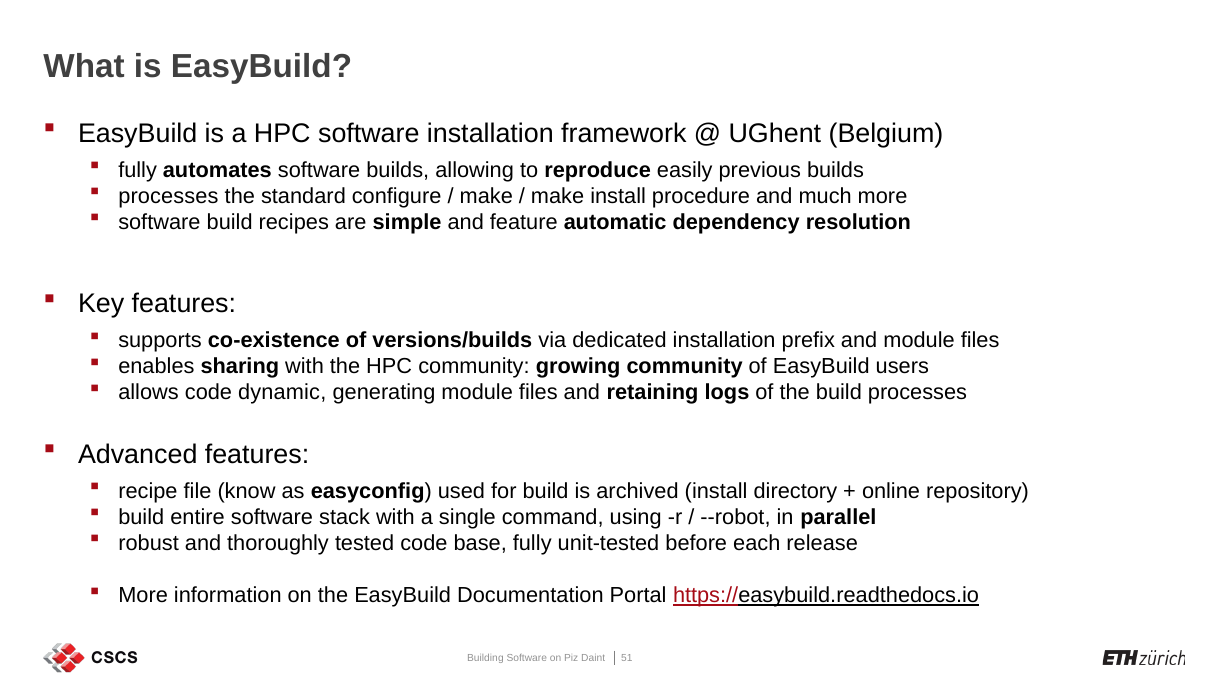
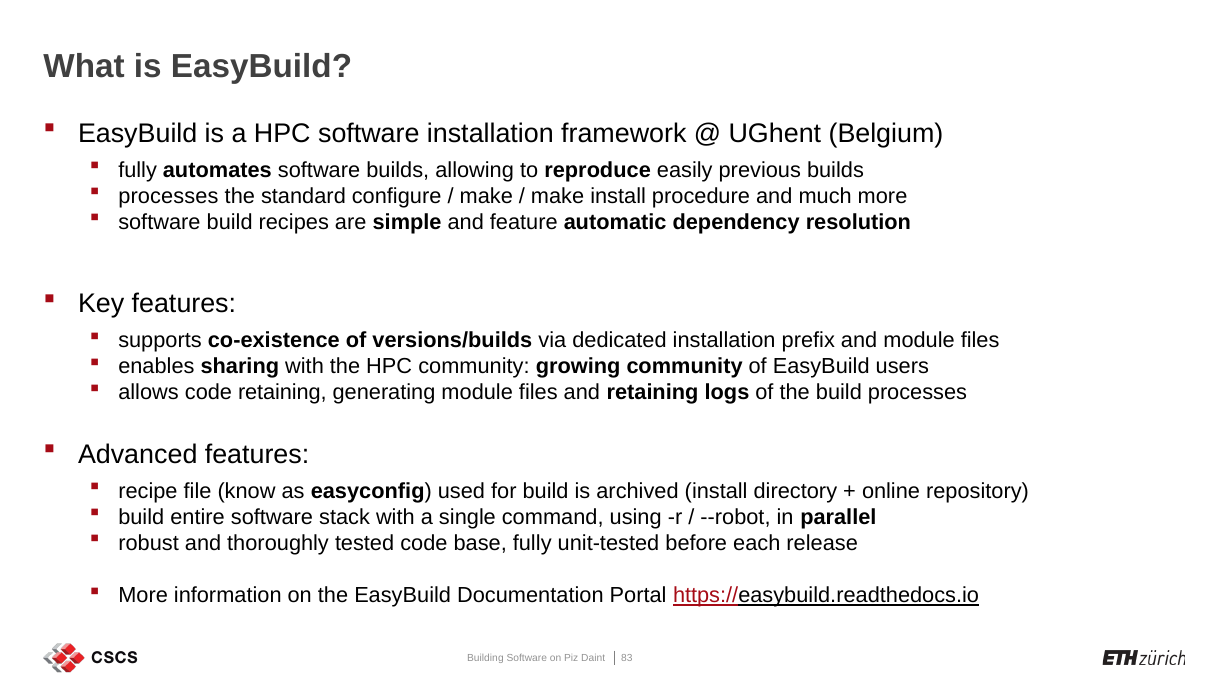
code dynamic: dynamic -> retaining (282, 392)
51: 51 -> 83 (627, 658)
